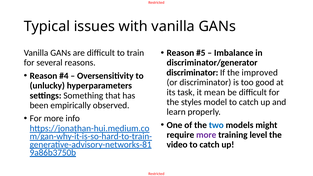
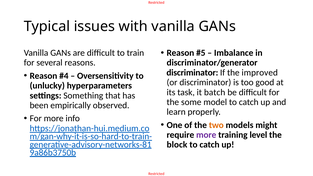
mean: mean -> batch (215, 92)
styles: styles -> some (191, 102)
two colour: blue -> orange (216, 125)
video: video -> block (177, 145)
